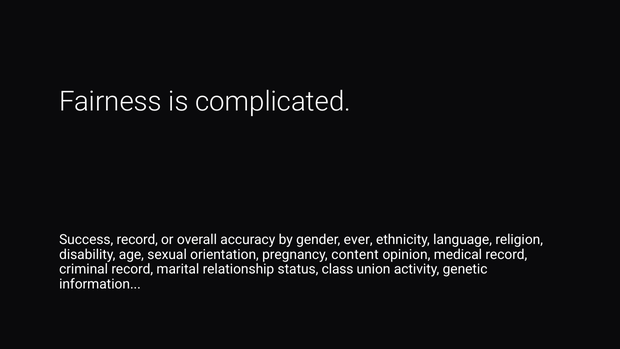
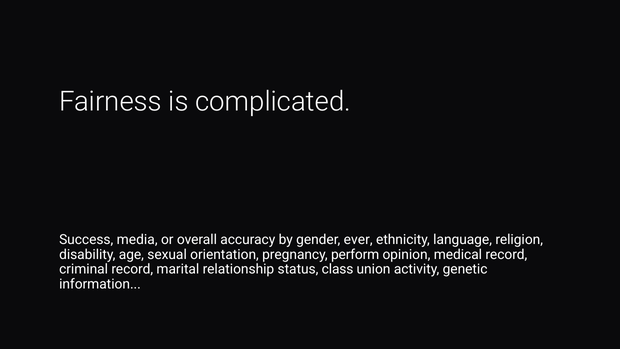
Success record: record -> media (137, 239)
content: content -> perform (355, 254)
